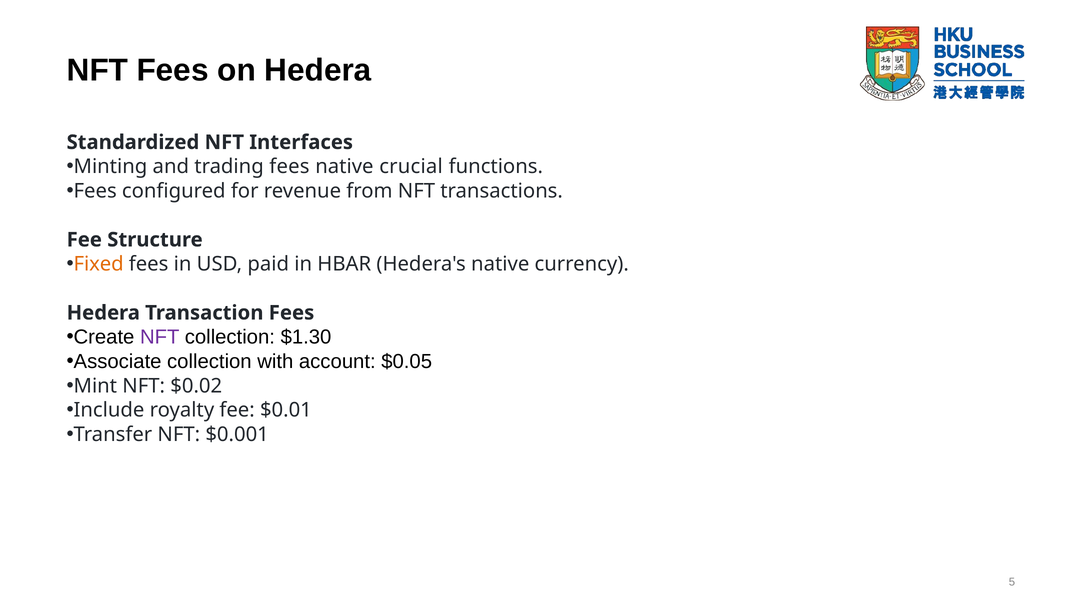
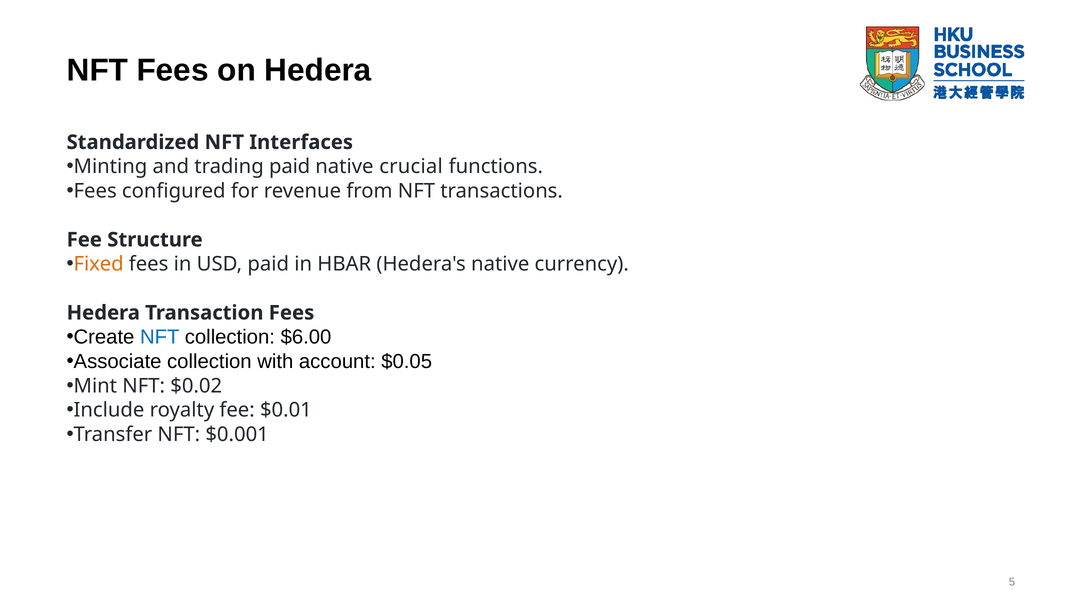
trading fees: fees -> paid (290, 167)
NFT colour: purple -> blue (160, 337)
$1.30: $1.30 -> $6.00 (306, 337)
